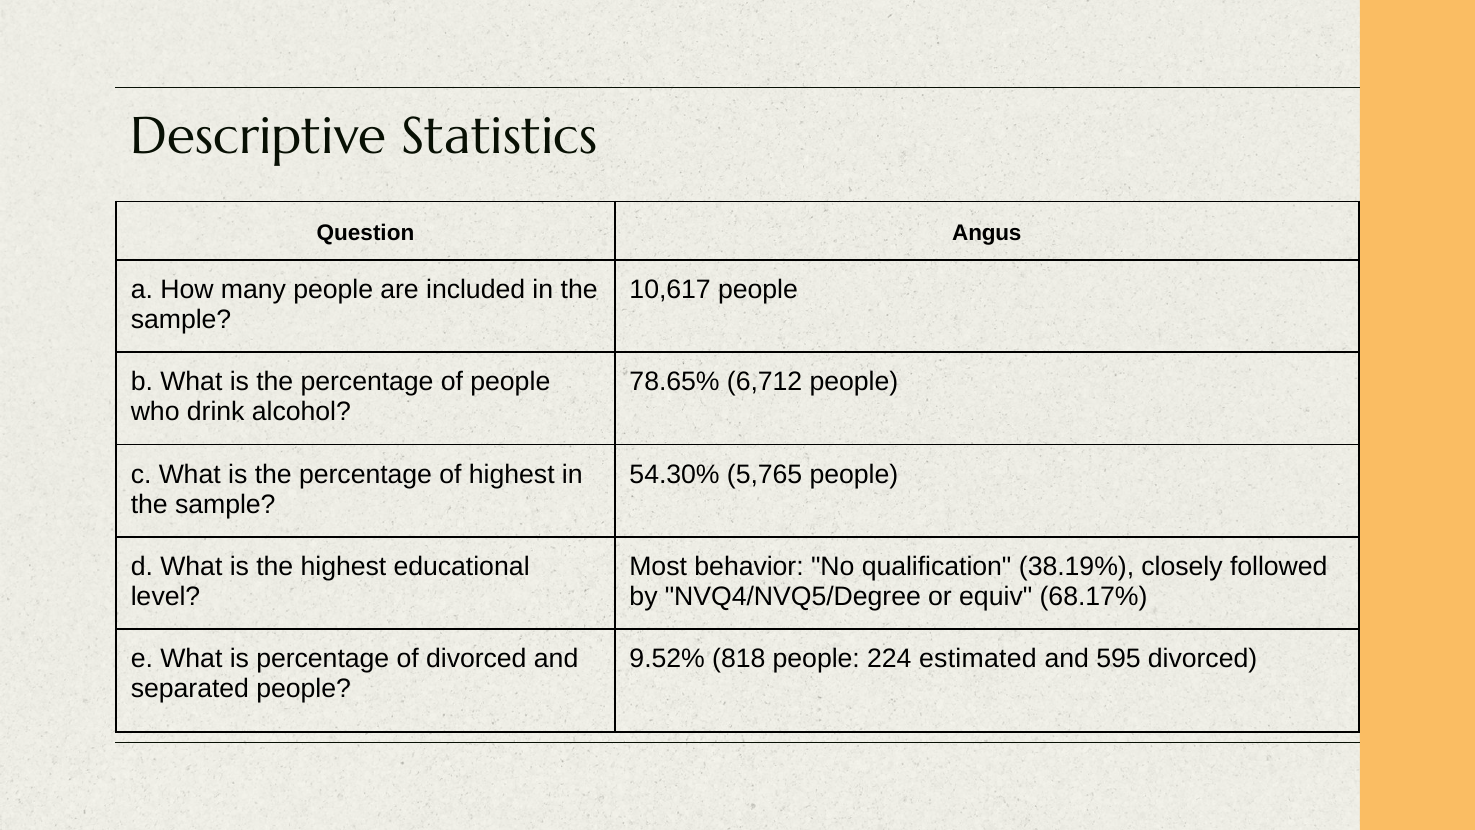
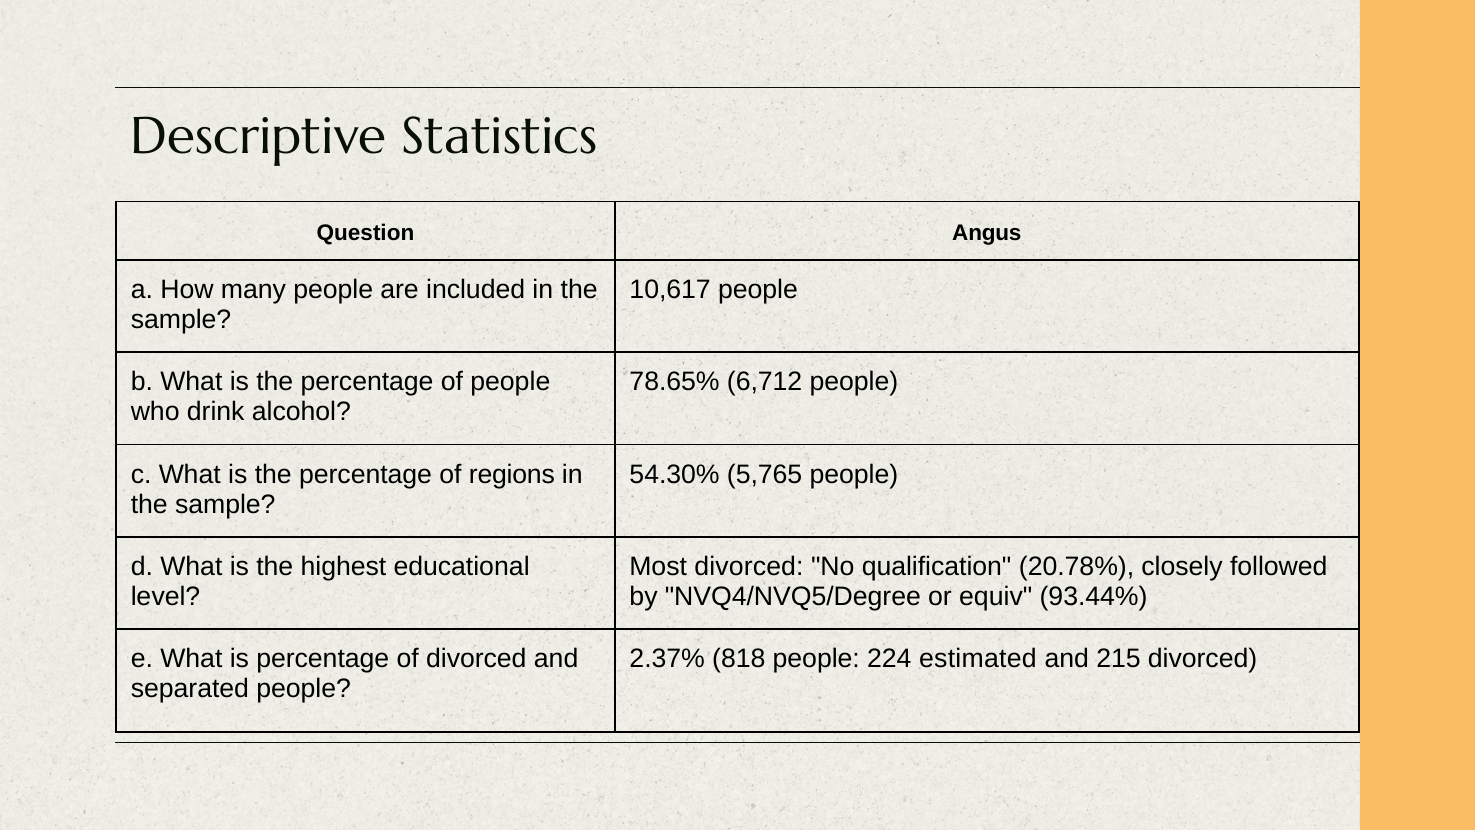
of highest: highest -> regions (512, 474)
Most behavior: behavior -> divorced (749, 567)
38.19%: 38.19% -> 20.78% (1077, 567)
68.17%: 68.17% -> 93.44% (1094, 596)
9.52%: 9.52% -> 2.37% (667, 659)
595: 595 -> 215 (1118, 659)
